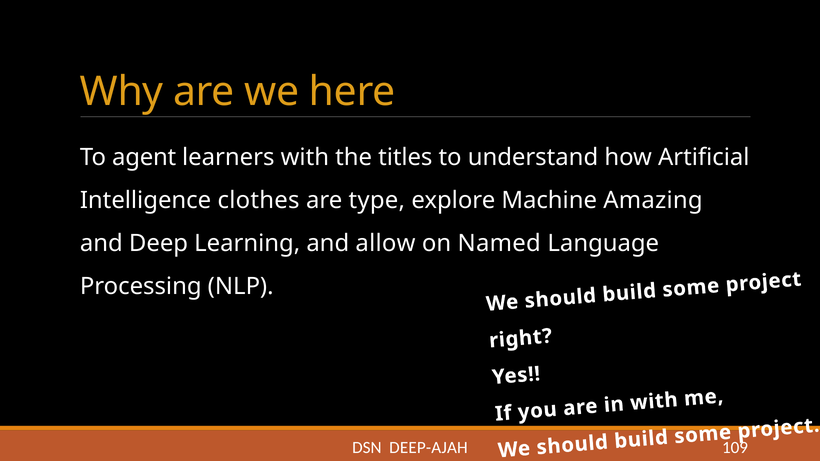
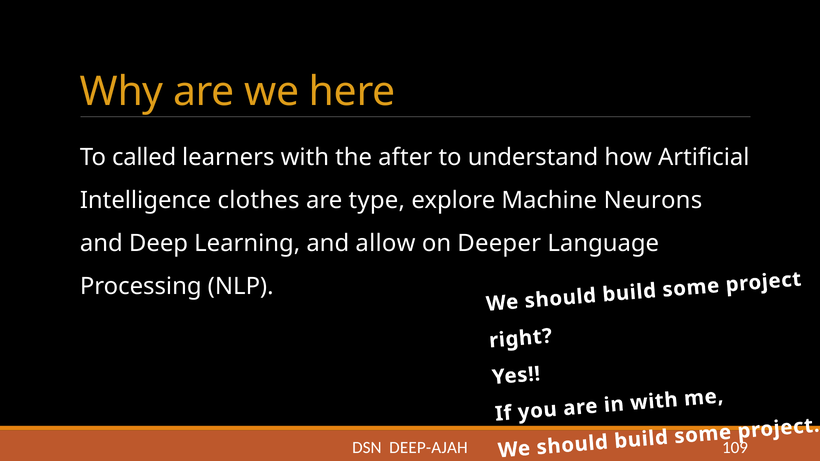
agent: agent -> called (144, 158)
titles: titles -> after (405, 158)
Amazing: Amazing -> Neurons (653, 200)
Named: Named -> Deeper (499, 243)
